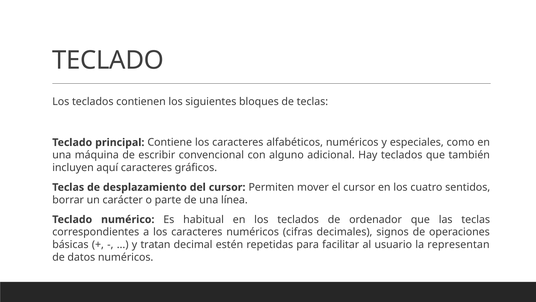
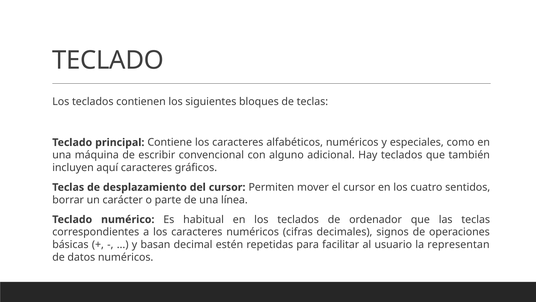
tratan: tratan -> basan (155, 244)
